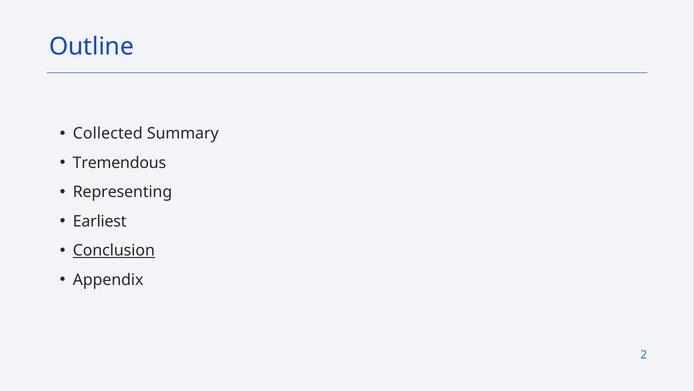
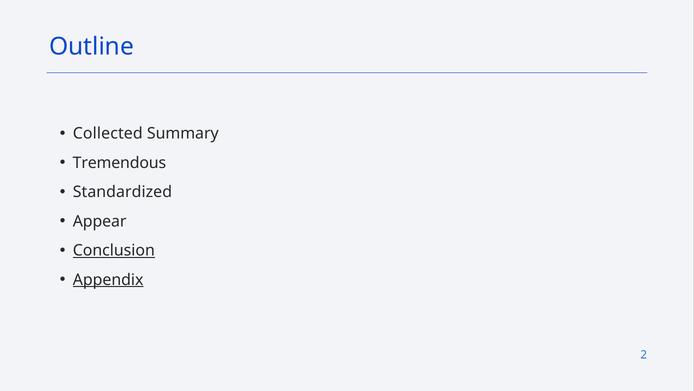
Representing: Representing -> Standardized (122, 192)
Earliest: Earliest -> Appear (100, 221)
Appendix underline: none -> present (108, 279)
